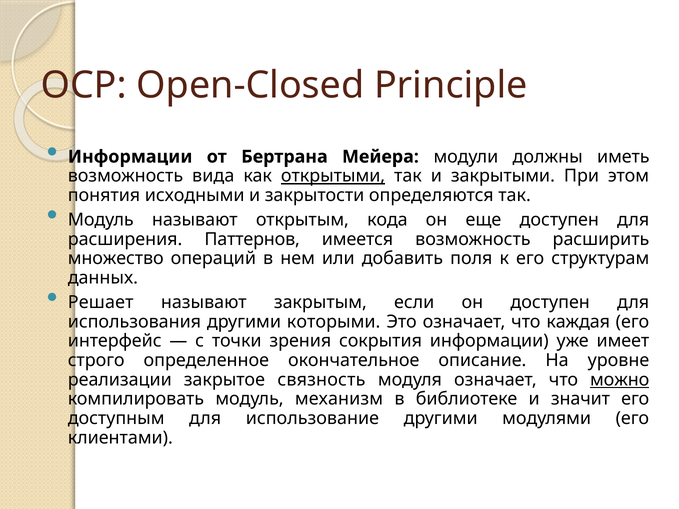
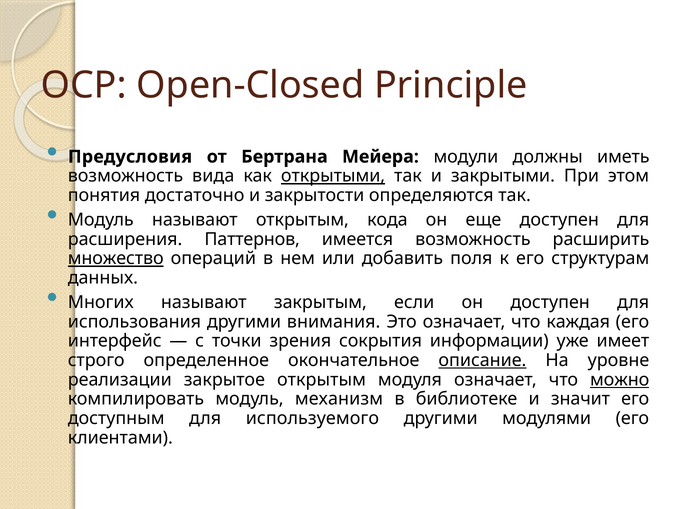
Информации: Информации -> Предусловия (130, 157)
исходными: исходными -> достаточно (195, 196)
множество underline: none -> present (116, 259)
Решает: Решает -> Многих (101, 302)
которыми: которыми -> внимания (334, 322)
описание underline: none -> present (482, 361)
закрытое связность: связность -> открытым (321, 380)
использование: использование -> используемого (312, 419)
